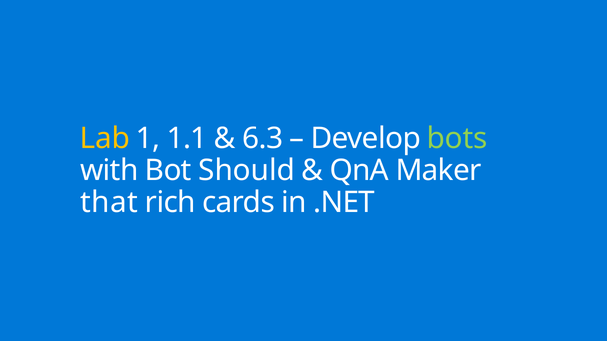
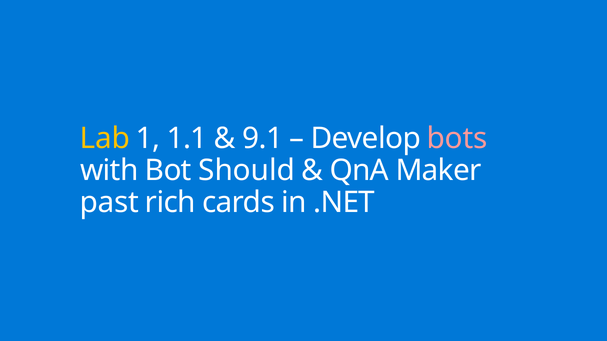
6.3: 6.3 -> 9.1 (263, 138)
bots colour: light green -> pink (457, 138)
that: that -> past (109, 203)
